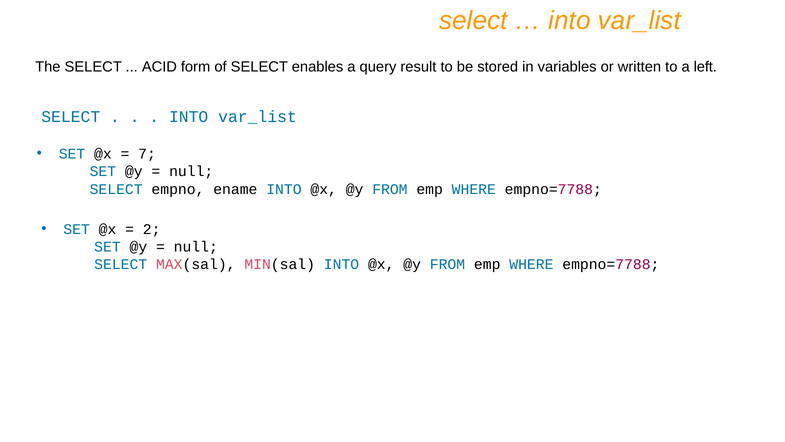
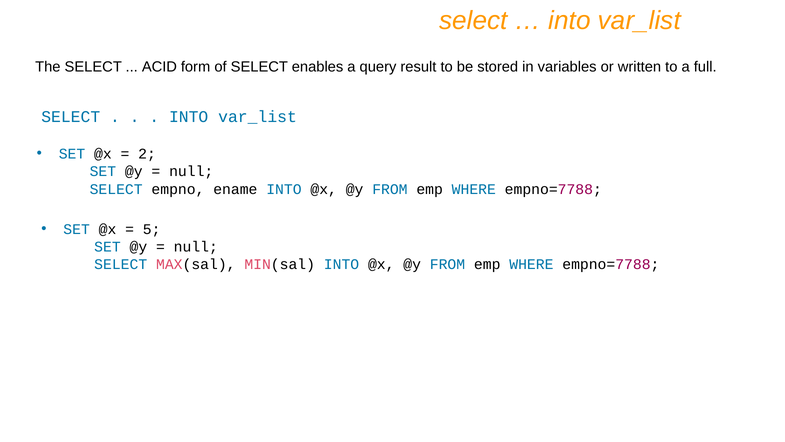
left: left -> full (705, 67)
7: 7 -> 2 (147, 154)
2: 2 -> 5 (152, 229)
